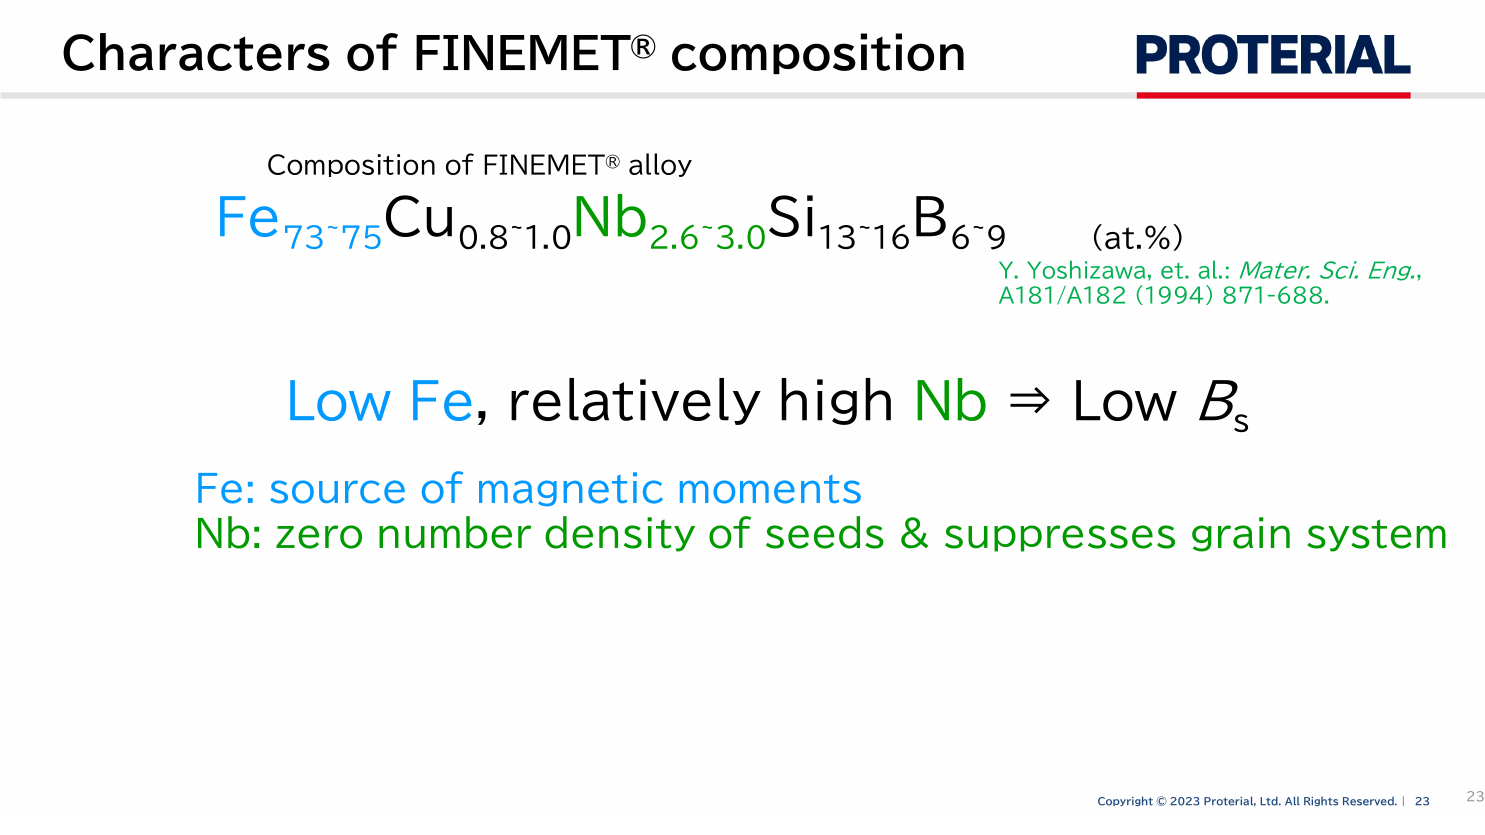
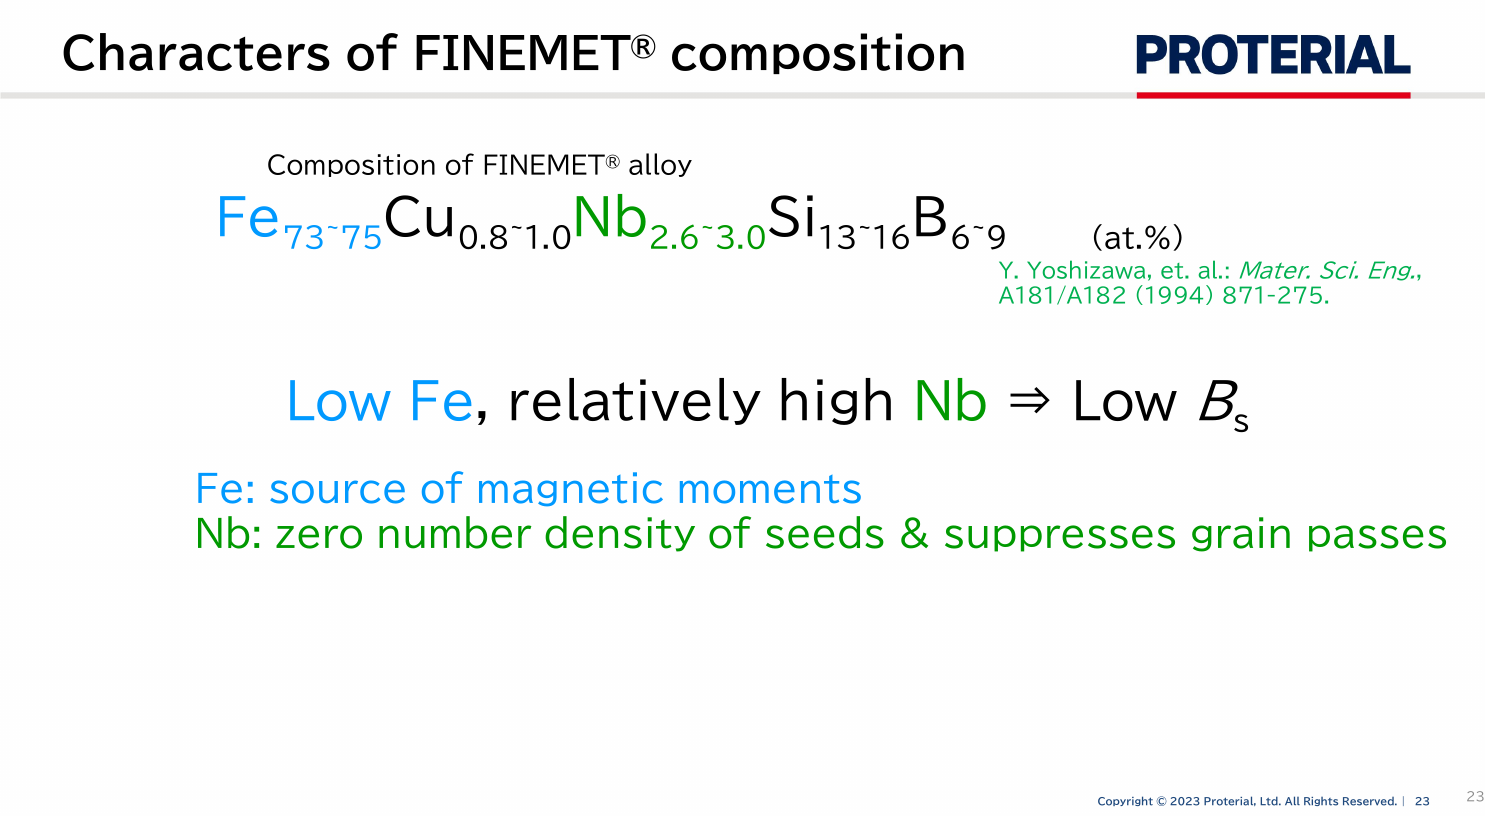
871-688: 871-688 -> 871-275 (1276, 297)
system: system -> passes (1377, 535)
